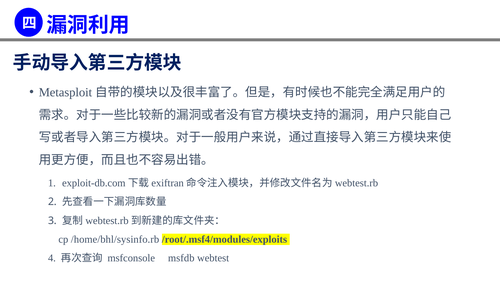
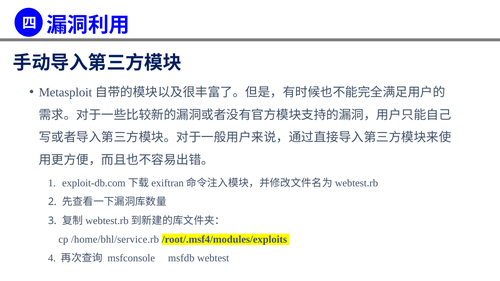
/home/bhl/sysinfo.rb: /home/bhl/sysinfo.rb -> /home/bhl/service.rb (115, 240)
